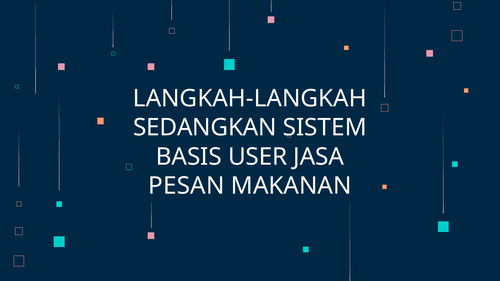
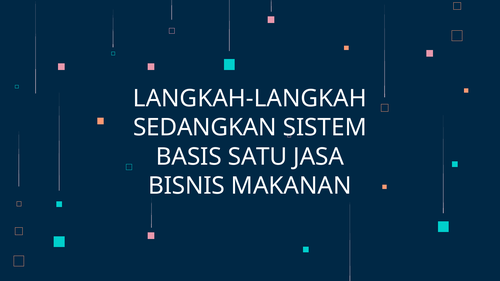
USER: USER -> SATU (258, 157)
PESAN: PESAN -> BISNIS (187, 186)
